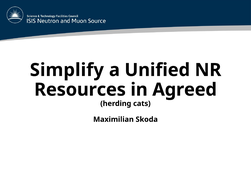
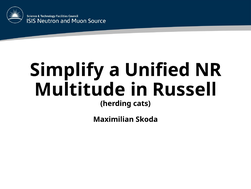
Resources: Resources -> Multitude (80, 89)
Agreed: Agreed -> Russell (184, 89)
